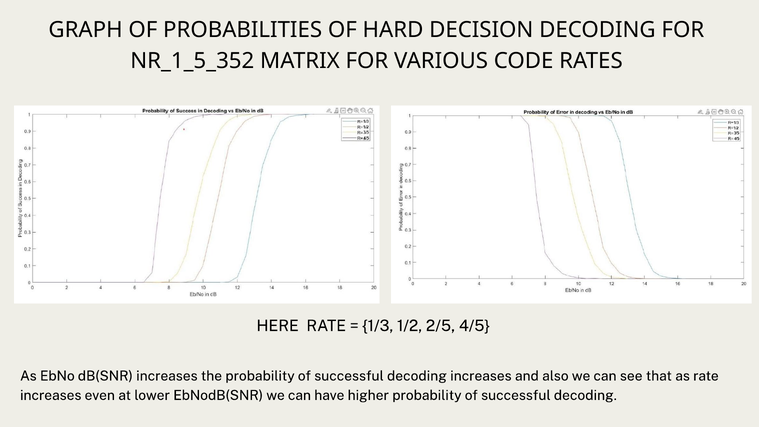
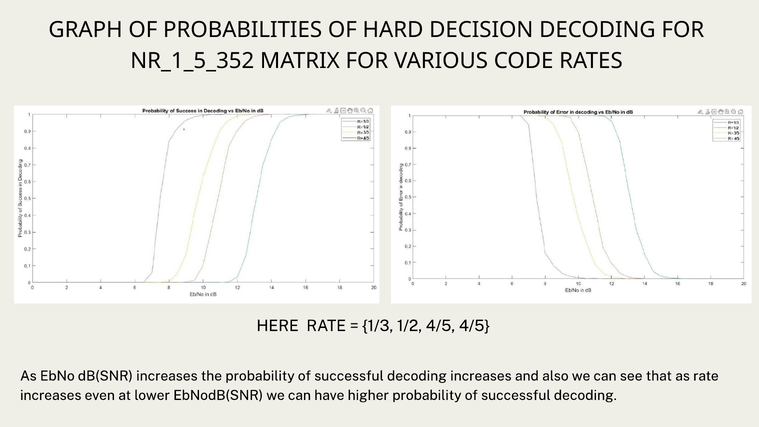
1/2 2/5: 2/5 -> 4/5 (440, 326)
